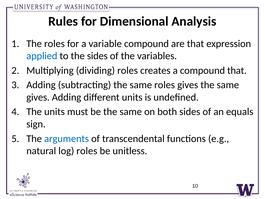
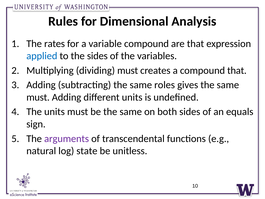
The roles: roles -> rates (55, 44)
dividing roles: roles -> must (128, 70)
gives: gives -> must (38, 97)
arguments colour: blue -> purple (67, 138)
log roles: roles -> state (87, 151)
